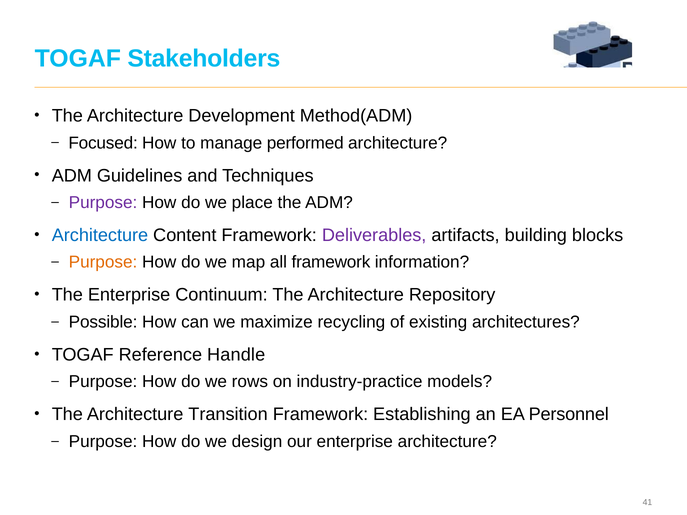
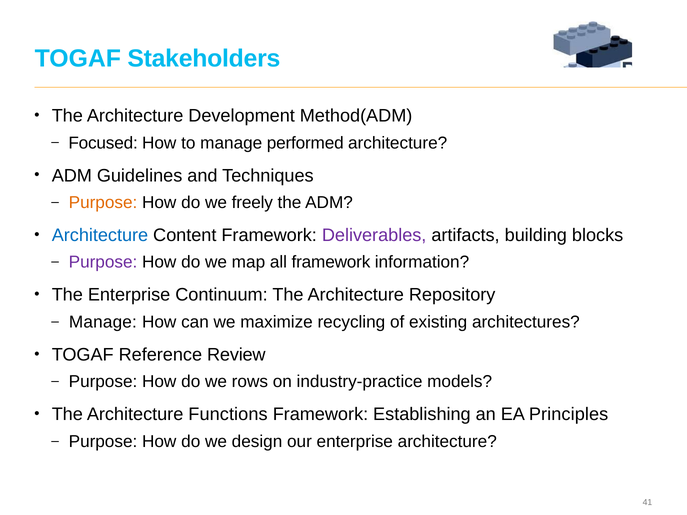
Purpose colour: purple -> orange (103, 203)
place: place -> freely (252, 203)
Purpose colour: orange -> purple (103, 262)
Possible: Possible -> Manage (103, 322)
Handle: Handle -> Review (236, 355)
Transition: Transition -> Functions (228, 415)
Personnel: Personnel -> Principles (569, 415)
